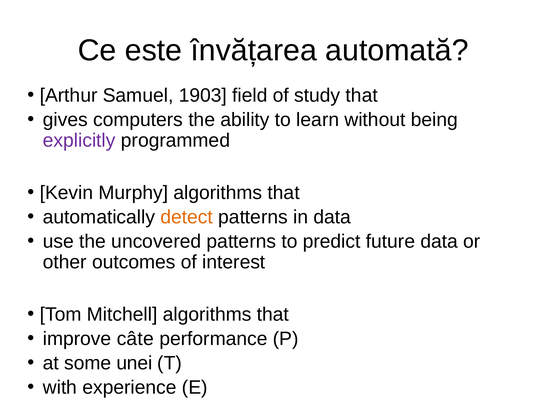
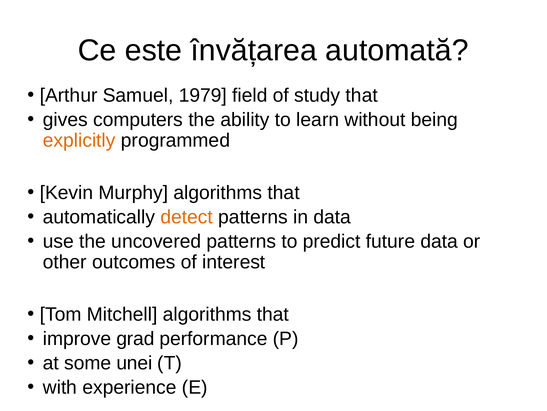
1903: 1903 -> 1979 (203, 95)
explicitly colour: purple -> orange (79, 140)
câte: câte -> grad (135, 338)
